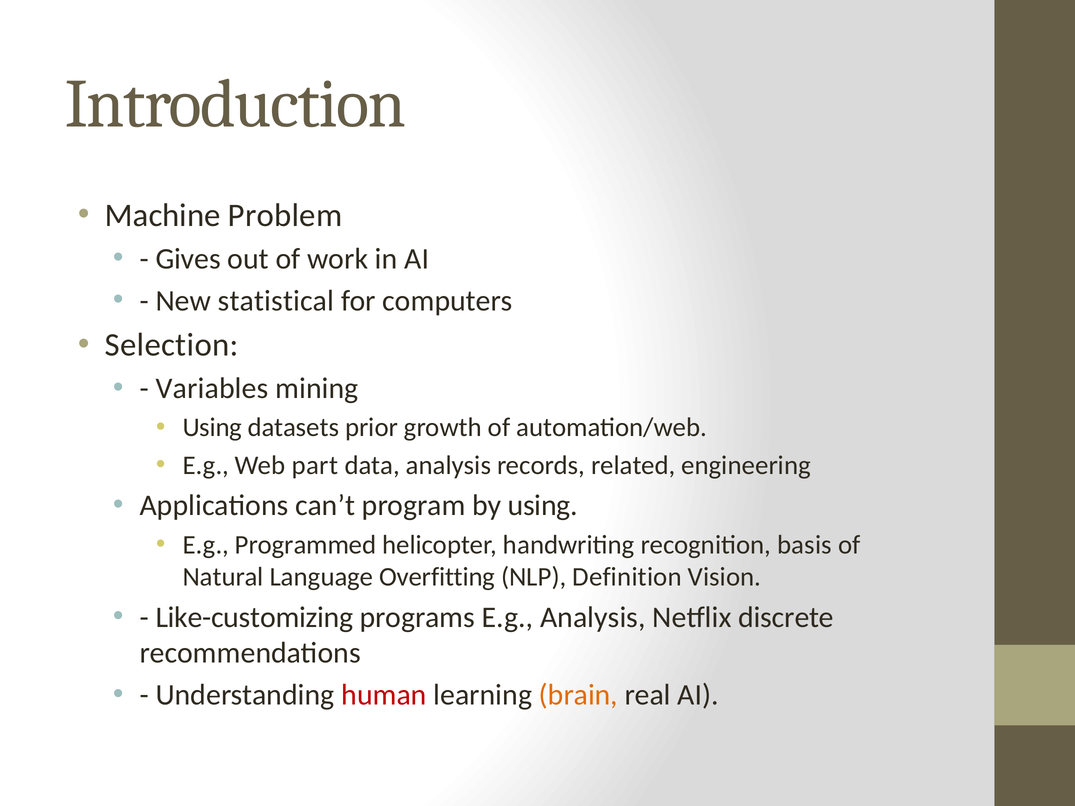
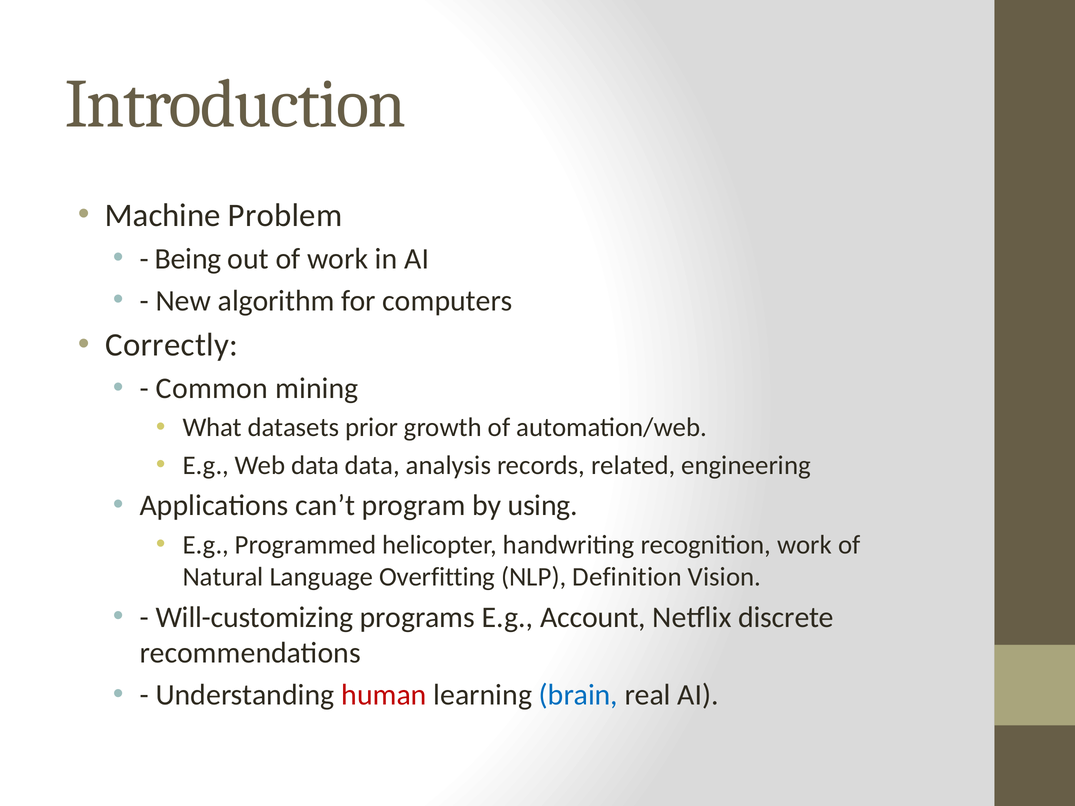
Gives: Gives -> Being (188, 259)
statistical: statistical -> algorithm (276, 301)
Selection: Selection -> Correctly (172, 345)
Variables: Variables -> Common (212, 389)
Using: Using -> What (212, 428)
Web part: part -> data (315, 465)
recognition basis: basis -> work (805, 545)
Like-customizing: Like-customizing -> Will-customizing (254, 617)
E.g Analysis: Analysis -> Account (593, 617)
brain colour: orange -> blue (578, 695)
